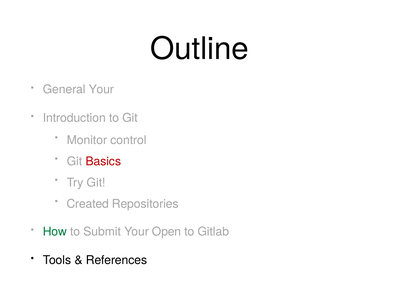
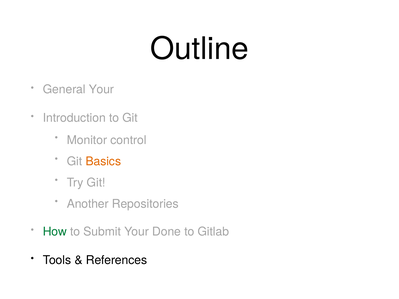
Basics colour: red -> orange (103, 162)
Created: Created -> Another (88, 204)
Open: Open -> Done (167, 232)
